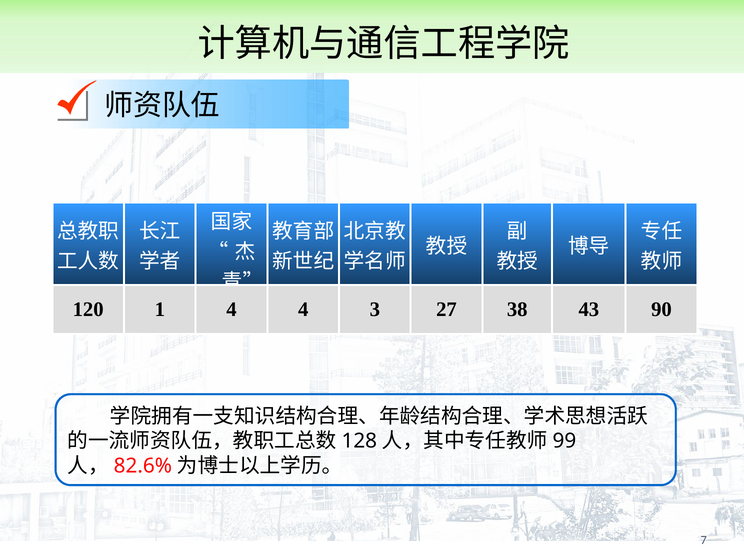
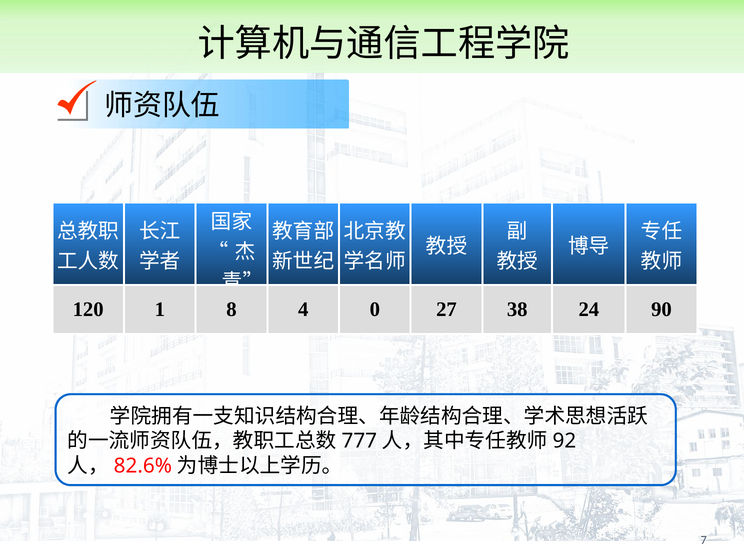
1 4: 4 -> 8 (232, 310)
3: 3 -> 0 (375, 310)
43: 43 -> 24 (589, 310)
128: 128 -> 777 (359, 441)
99: 99 -> 92 (564, 441)
